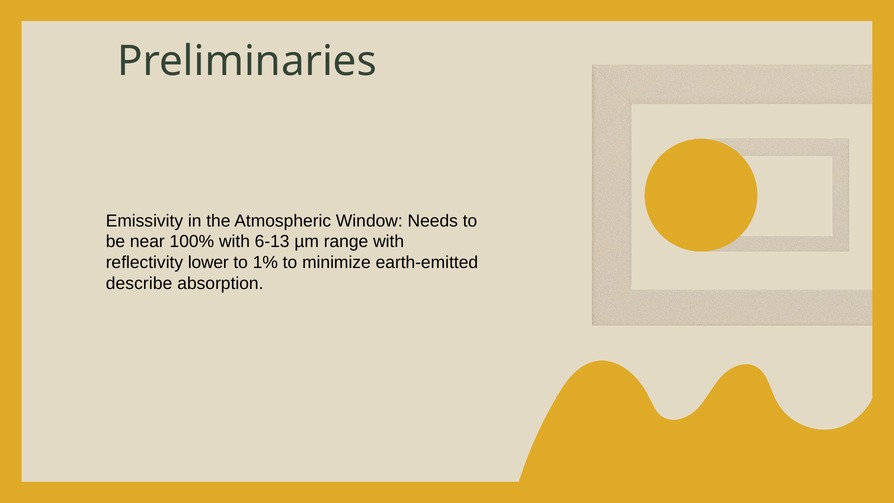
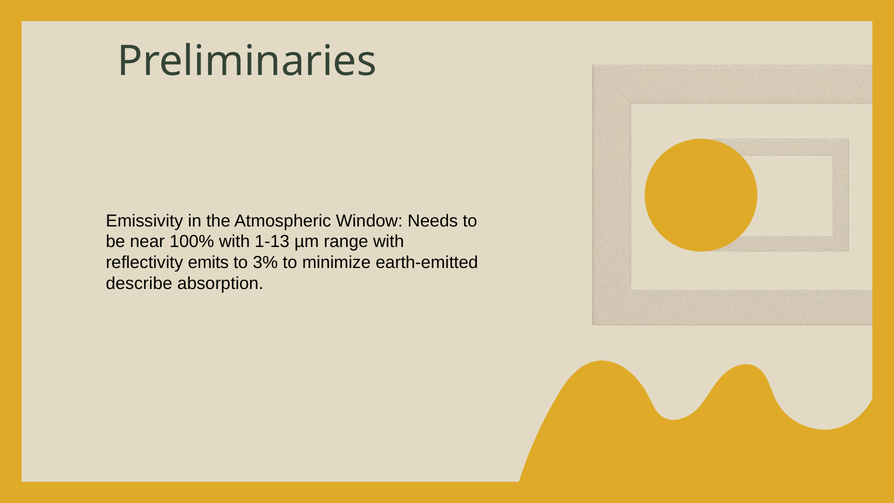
6-13: 6-13 -> 1-13 (272, 242)
lower: lower -> emits (208, 263)
1%: 1% -> 3% (265, 263)
